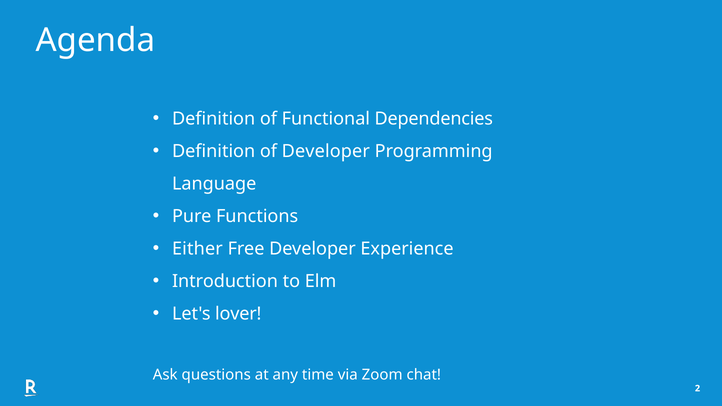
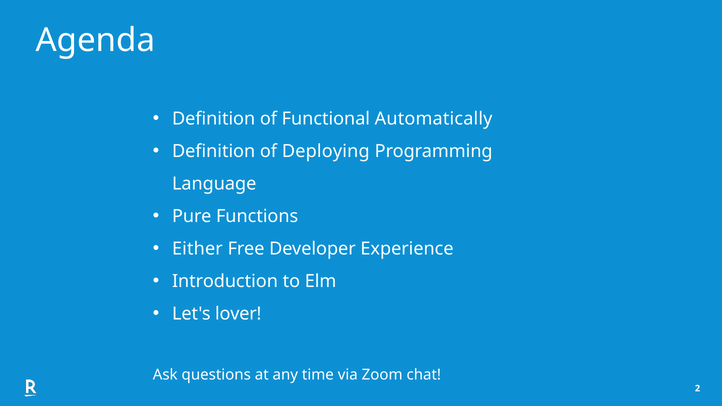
Dependencies: Dependencies -> Automatically (434, 119)
of Developer: Developer -> Deploying (326, 152)
